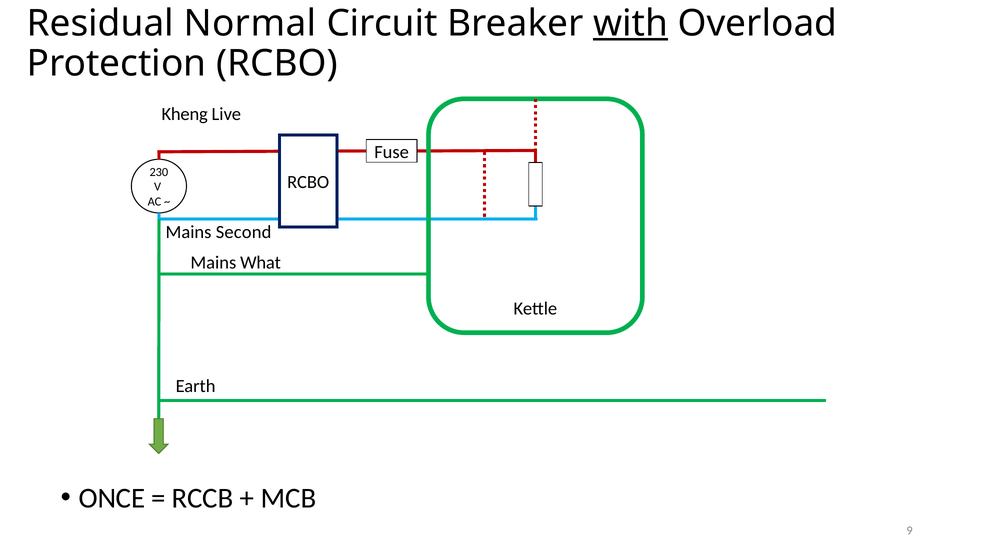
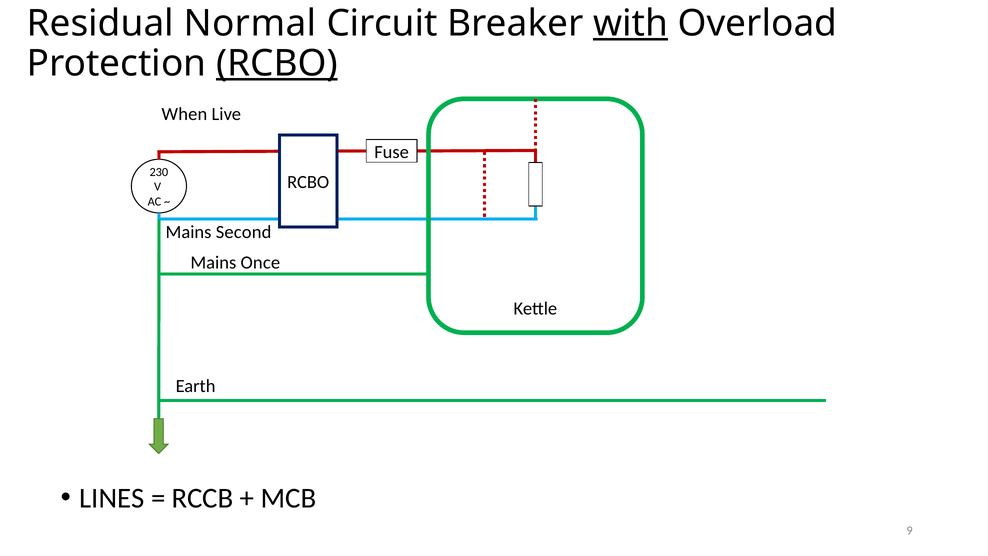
RCBO underline: none -> present (277, 63)
Kheng: Kheng -> When (184, 114)
What: What -> Once (260, 263)
ONCE: ONCE -> LINES (112, 498)
